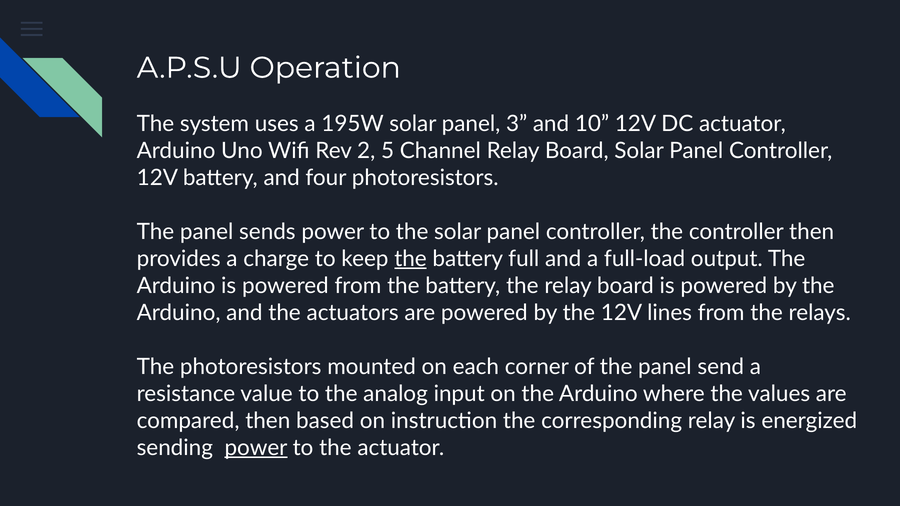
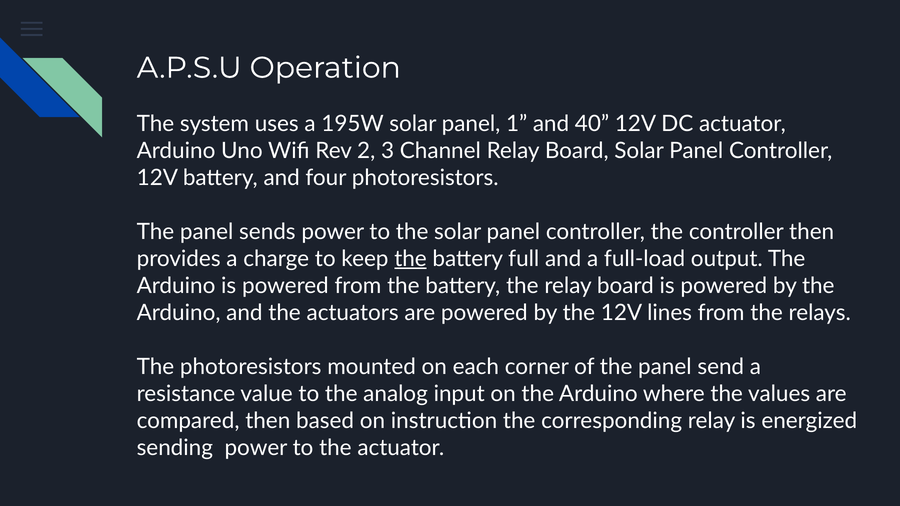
3: 3 -> 1 (517, 124)
10: 10 -> 40 (592, 124)
5: 5 -> 3 (388, 151)
power underline: present -> none (256, 448)
